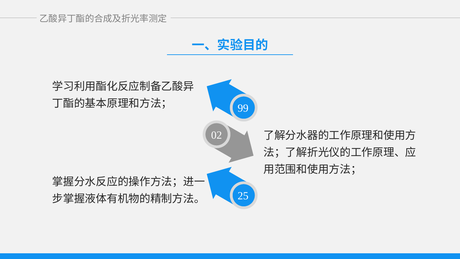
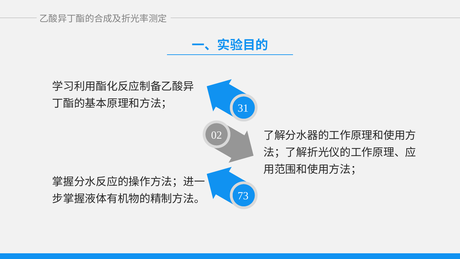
99: 99 -> 31 (243, 108)
25: 25 -> 73 (243, 196)
